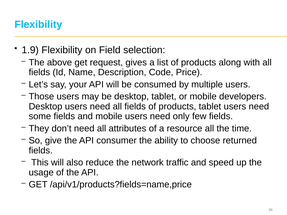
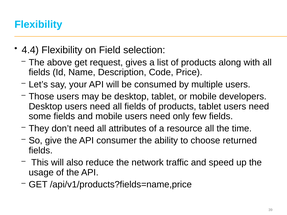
1.9: 1.9 -> 4.4 (30, 50)
